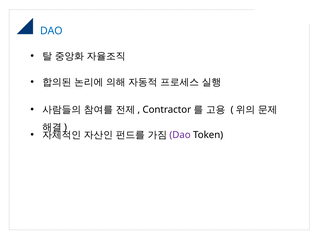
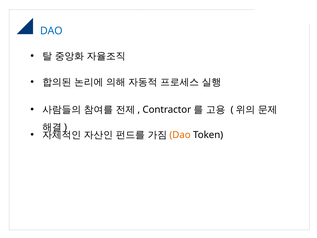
Dao colour: purple -> orange (180, 135)
